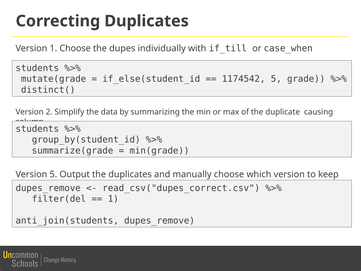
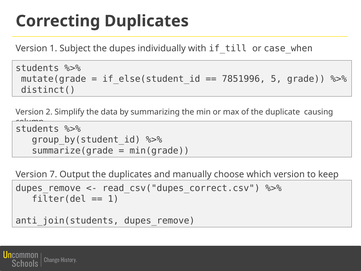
1 Choose: Choose -> Subject (75, 48)
1174542: 1174542 -> 7851996 (244, 79)
Version 5: 5 -> 7 (53, 174)
